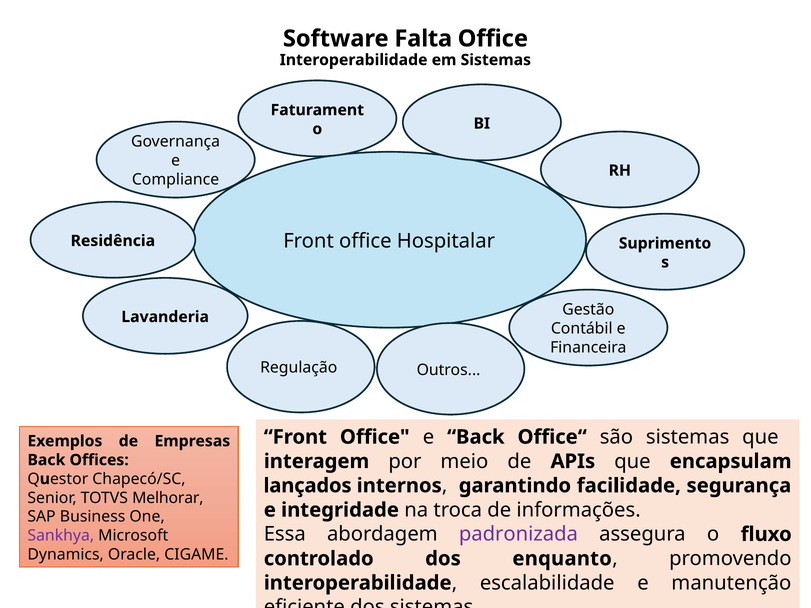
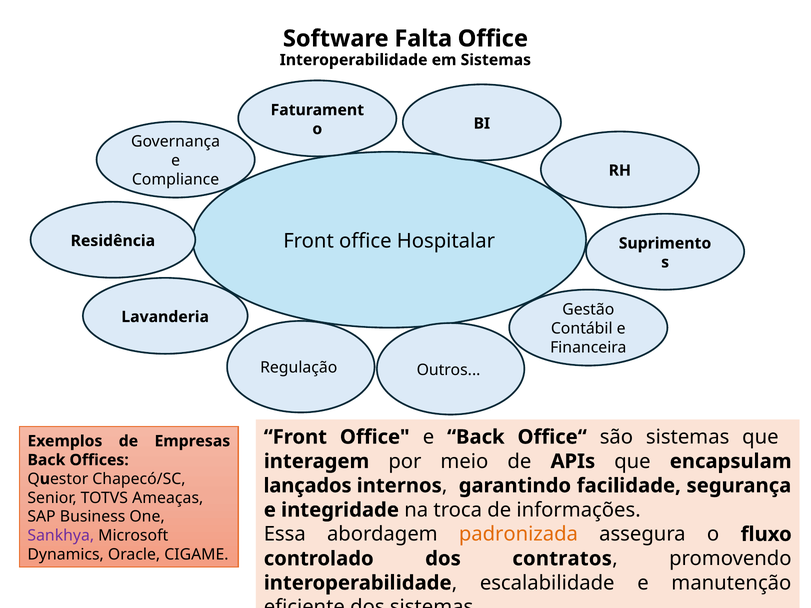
Melhorar: Melhorar -> Ameaças (168, 498)
padronizada colour: purple -> orange (518, 535)
enquanto: enquanto -> contratos (562, 559)
